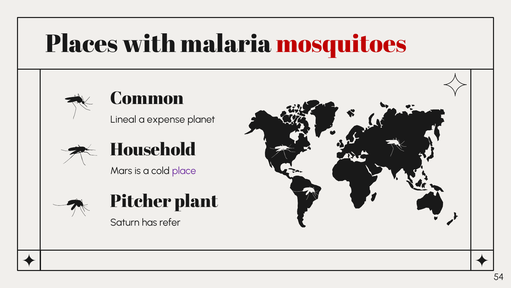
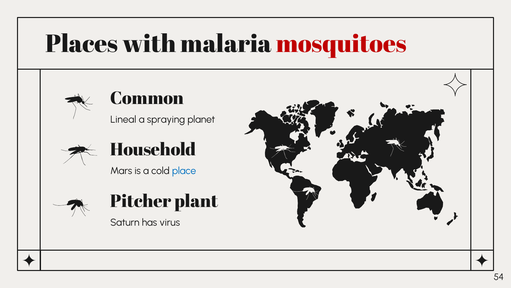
expense: expense -> spraying (166, 119)
place colour: purple -> blue (184, 171)
refer: refer -> virus (170, 222)
